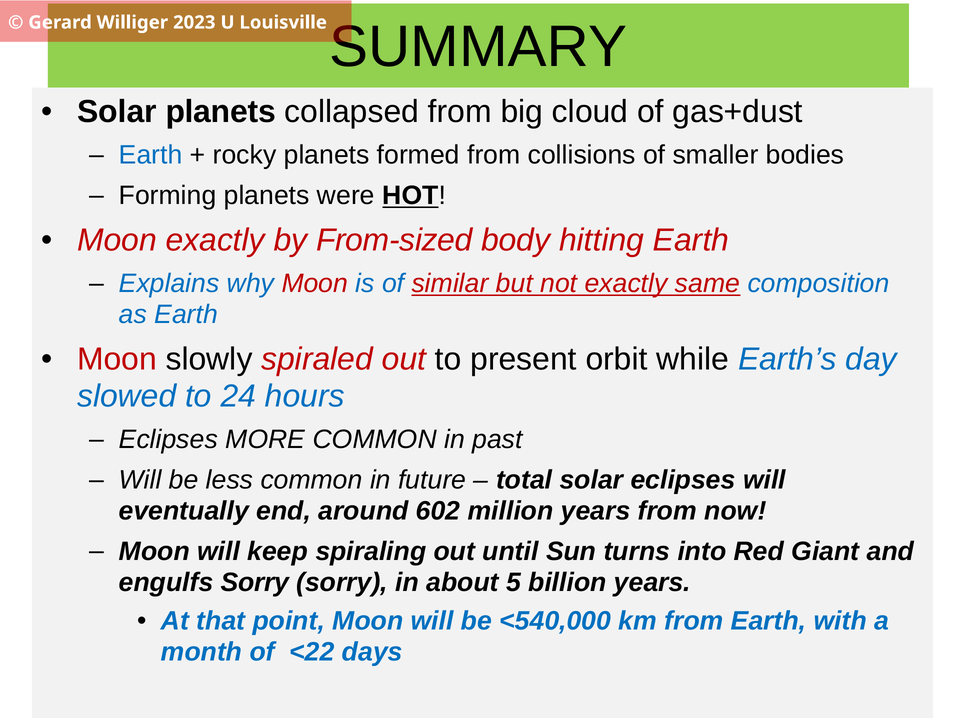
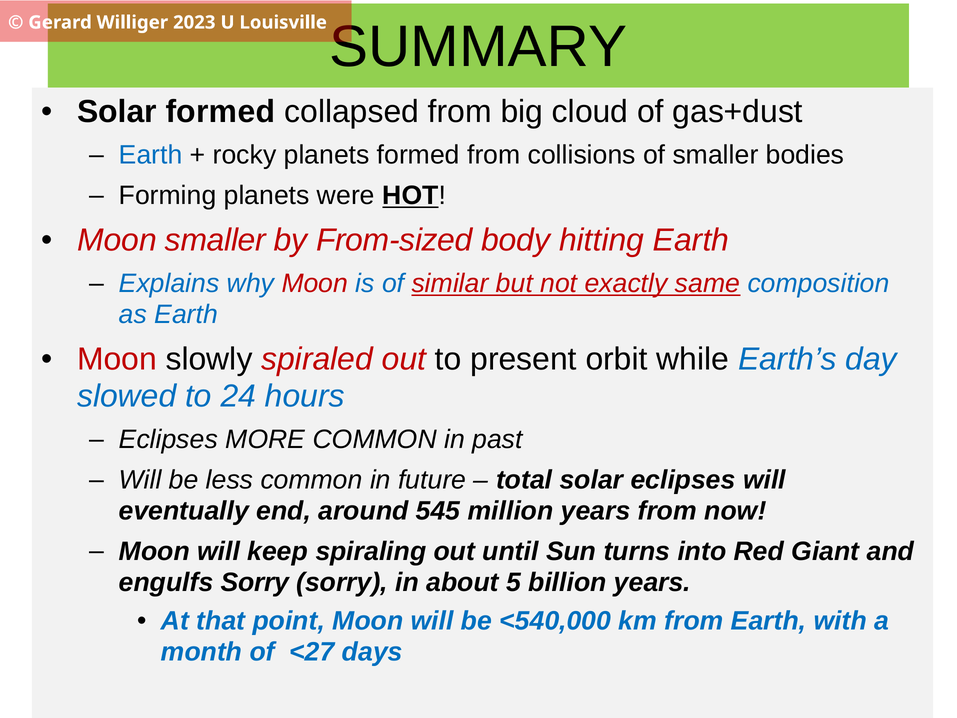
Solar planets: planets -> formed (220, 112)
Moon exactly: exactly -> smaller (215, 240)
602: 602 -> 545 (438, 511)
<22: <22 -> <27 (312, 652)
